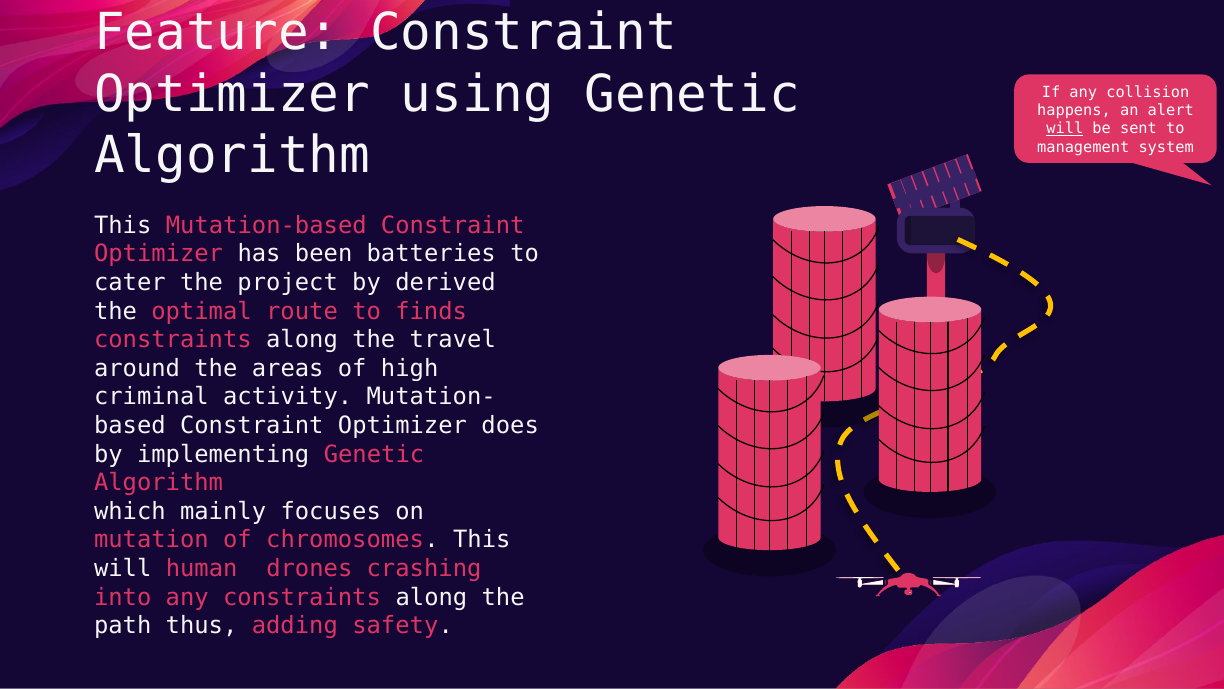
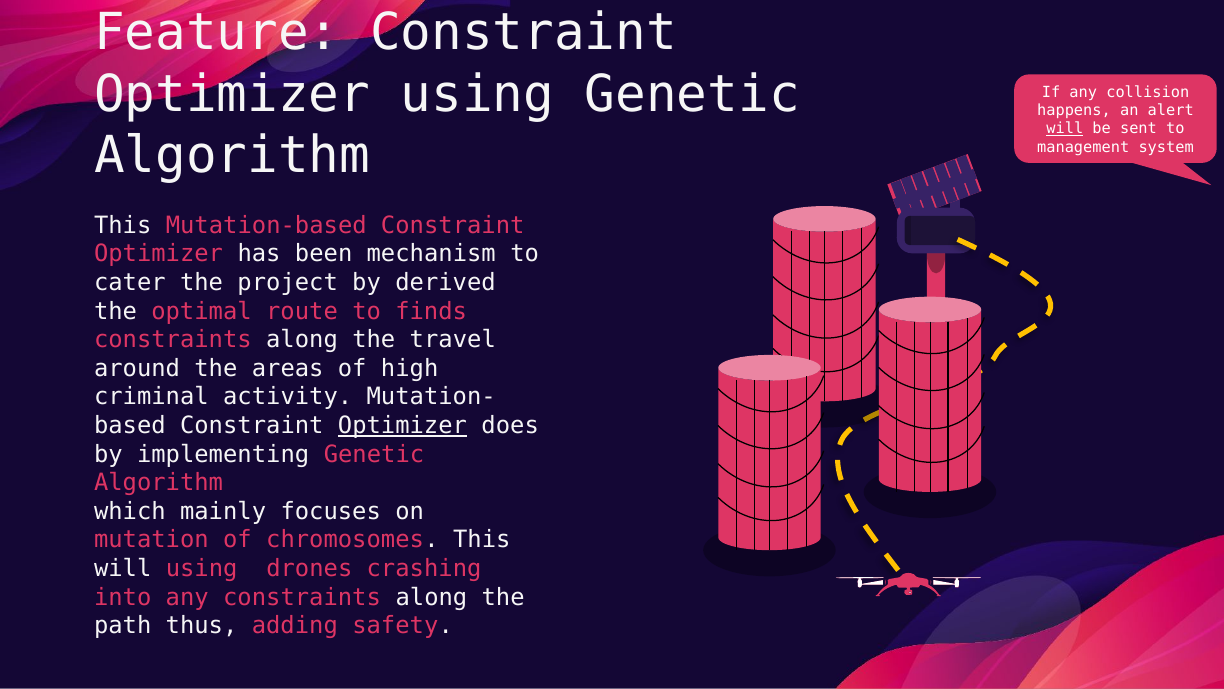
batteries: batteries -> mechanism (431, 254)
Optimizer underline: none -> present (402, 425)
will human: human -> using (202, 568)
